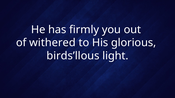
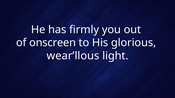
withered: withered -> onscreen (53, 43)
birds’llous: birds’llous -> wear’llous (73, 56)
